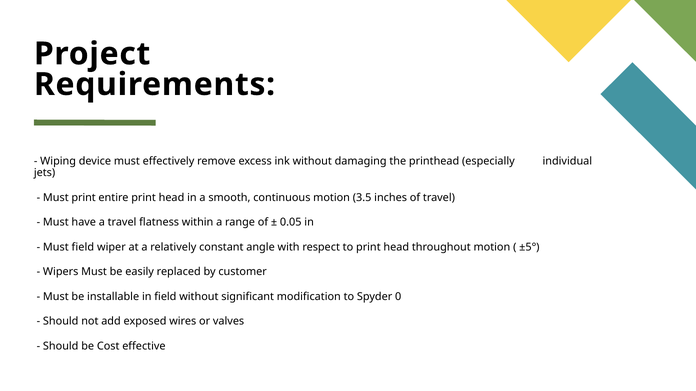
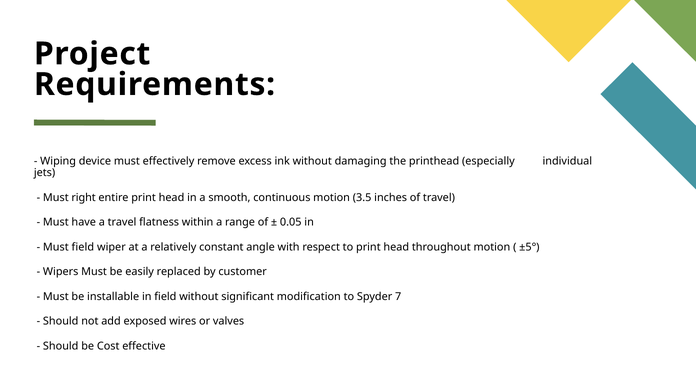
Must print: print -> right (84, 198)
0: 0 -> 7 (398, 297)
